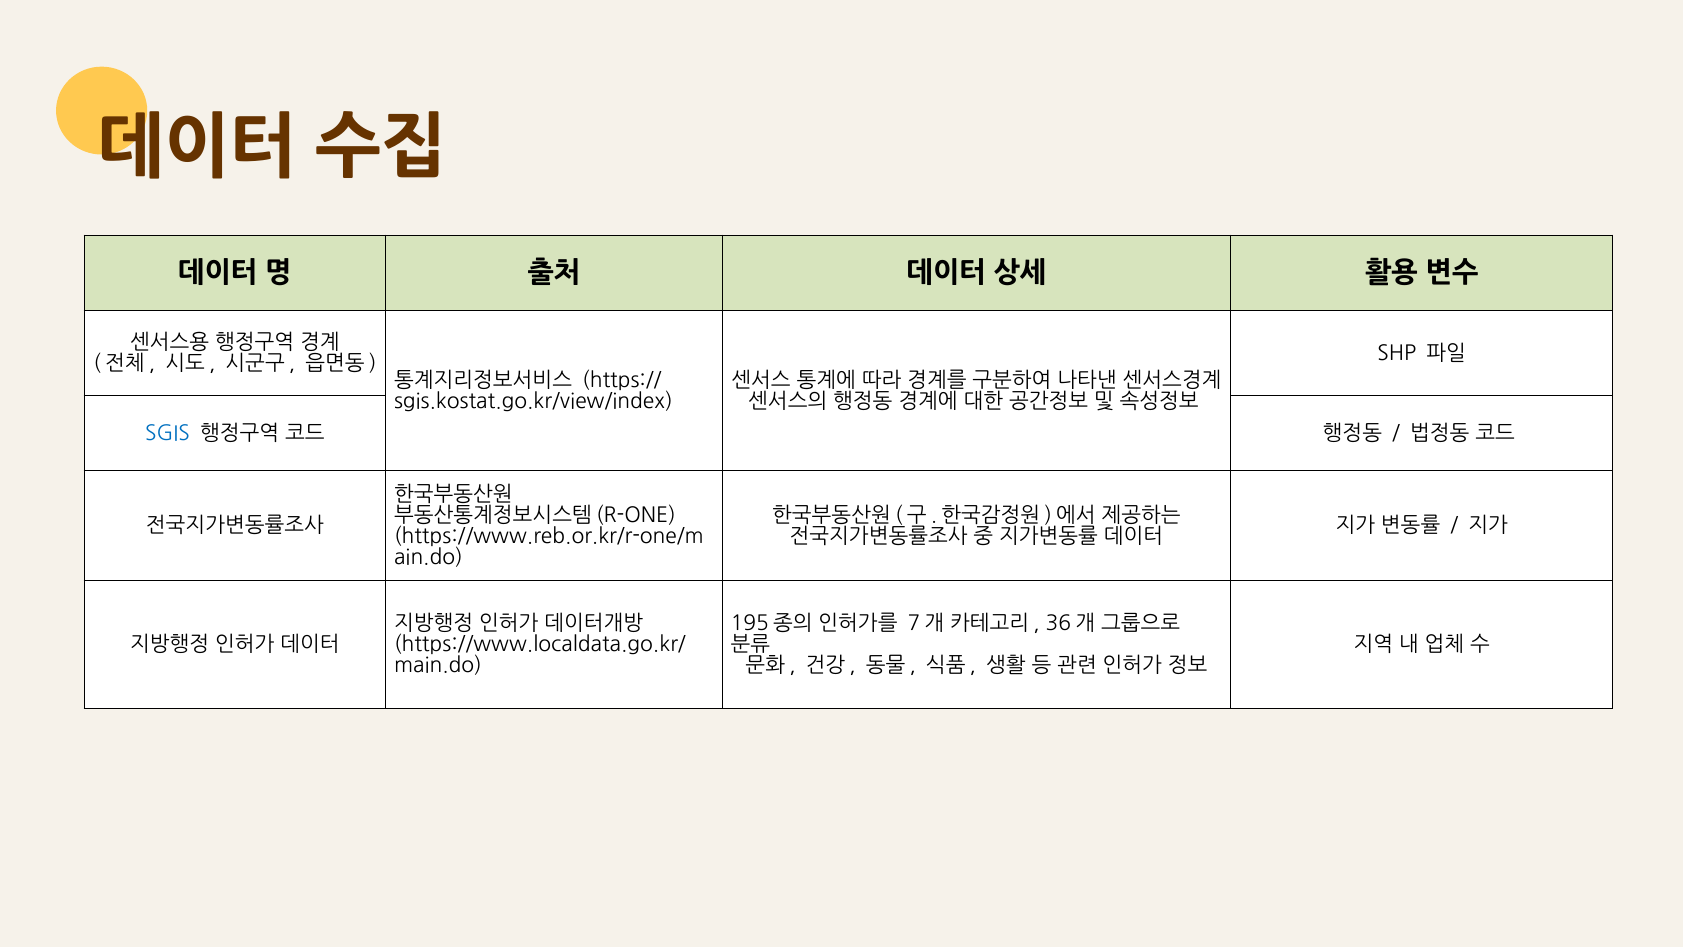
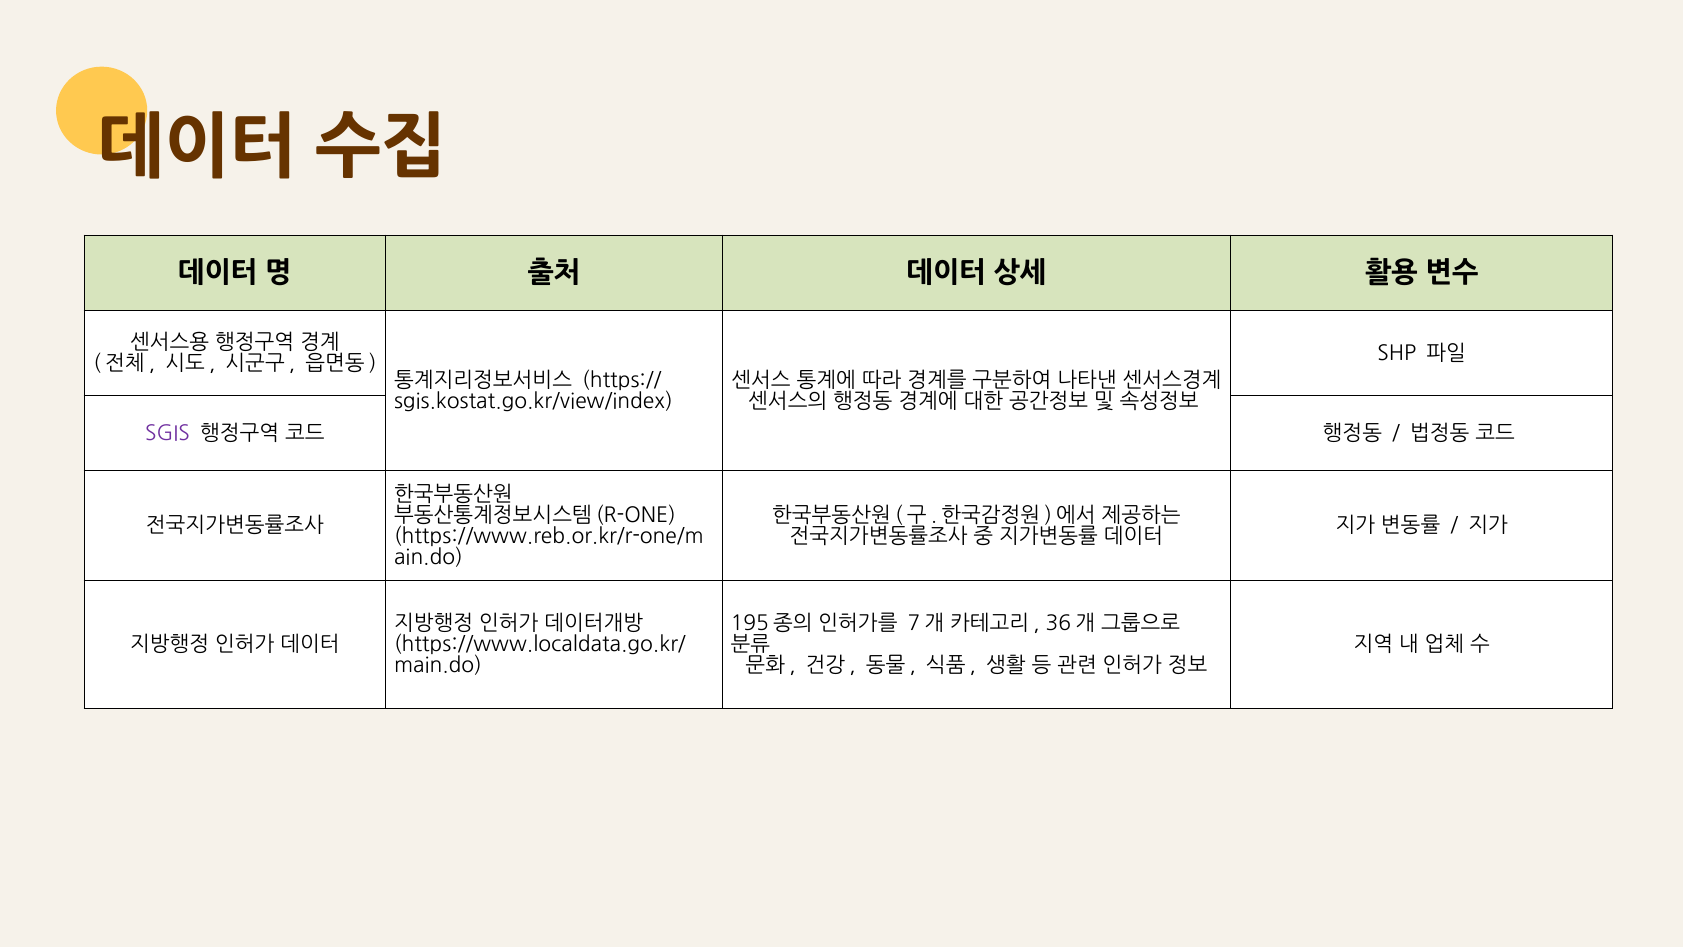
SGIS colour: blue -> purple (168, 433)
